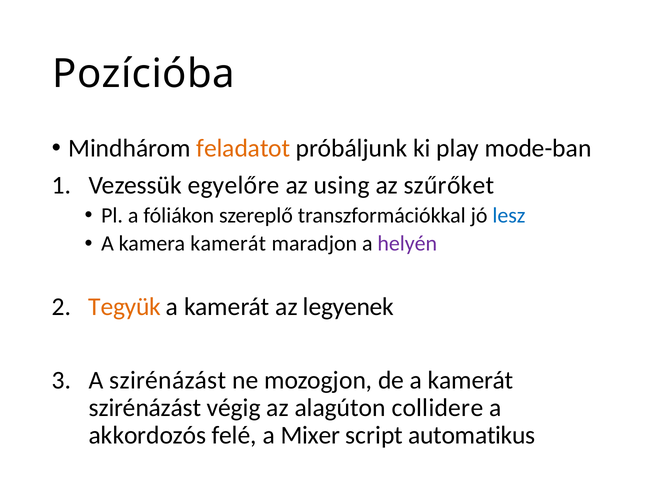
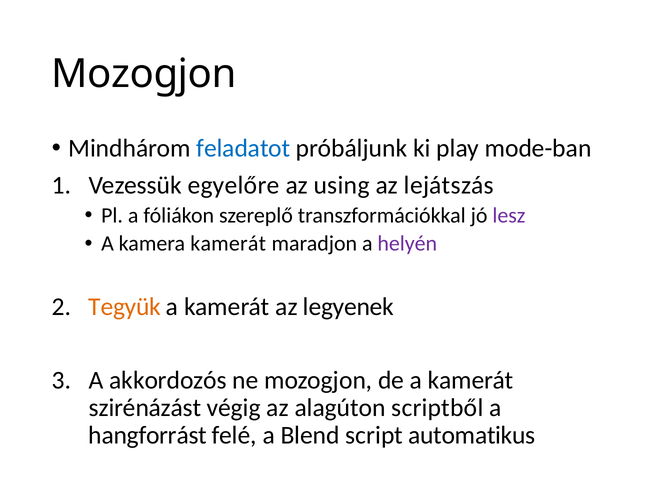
Pozícióba: Pozícióba -> Mozogjon (144, 74)
feladatot colour: orange -> blue (243, 148)
szűrőket: szűrőket -> lejátszás (449, 185)
lesz colour: blue -> purple (509, 215)
A szirénázást: szirénázást -> akkordozós (168, 380)
collidere: collidere -> scriptből (437, 407)
akkordozós: akkordozós -> hangforrást (148, 435)
Mixer: Mixer -> Blend (310, 435)
